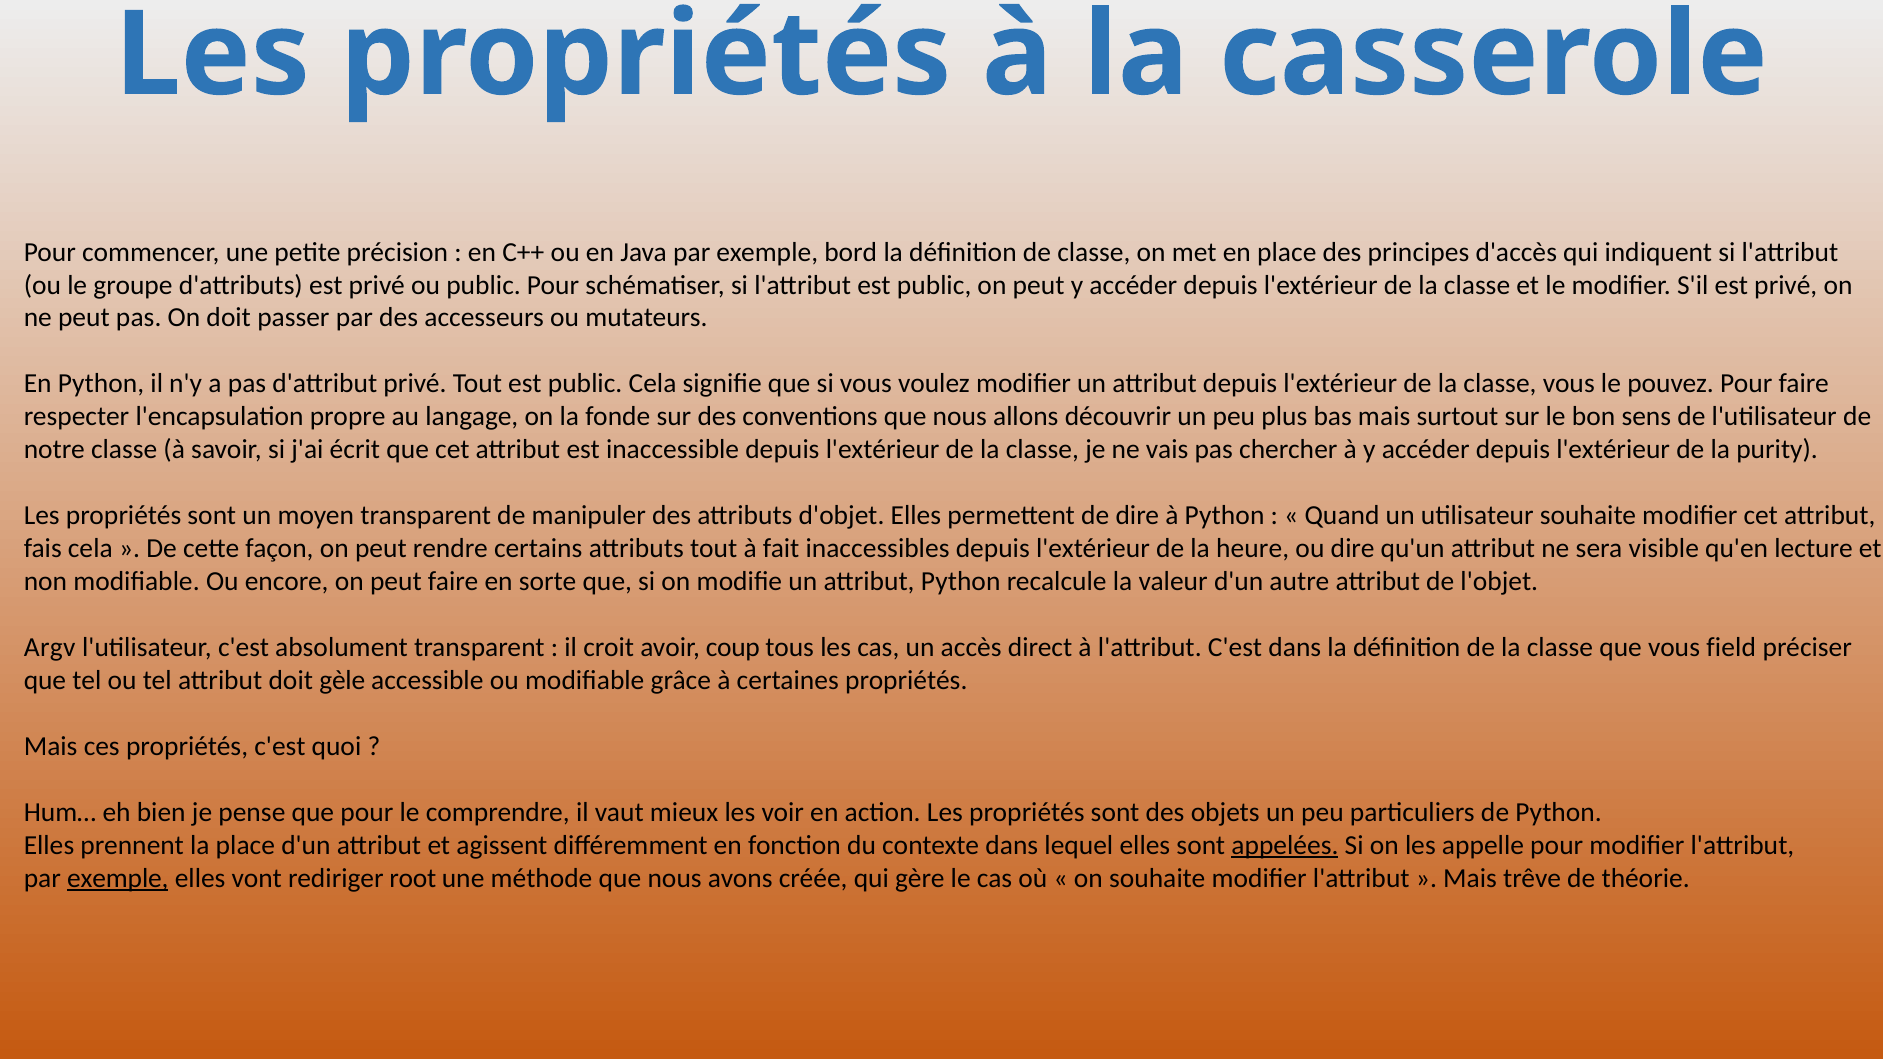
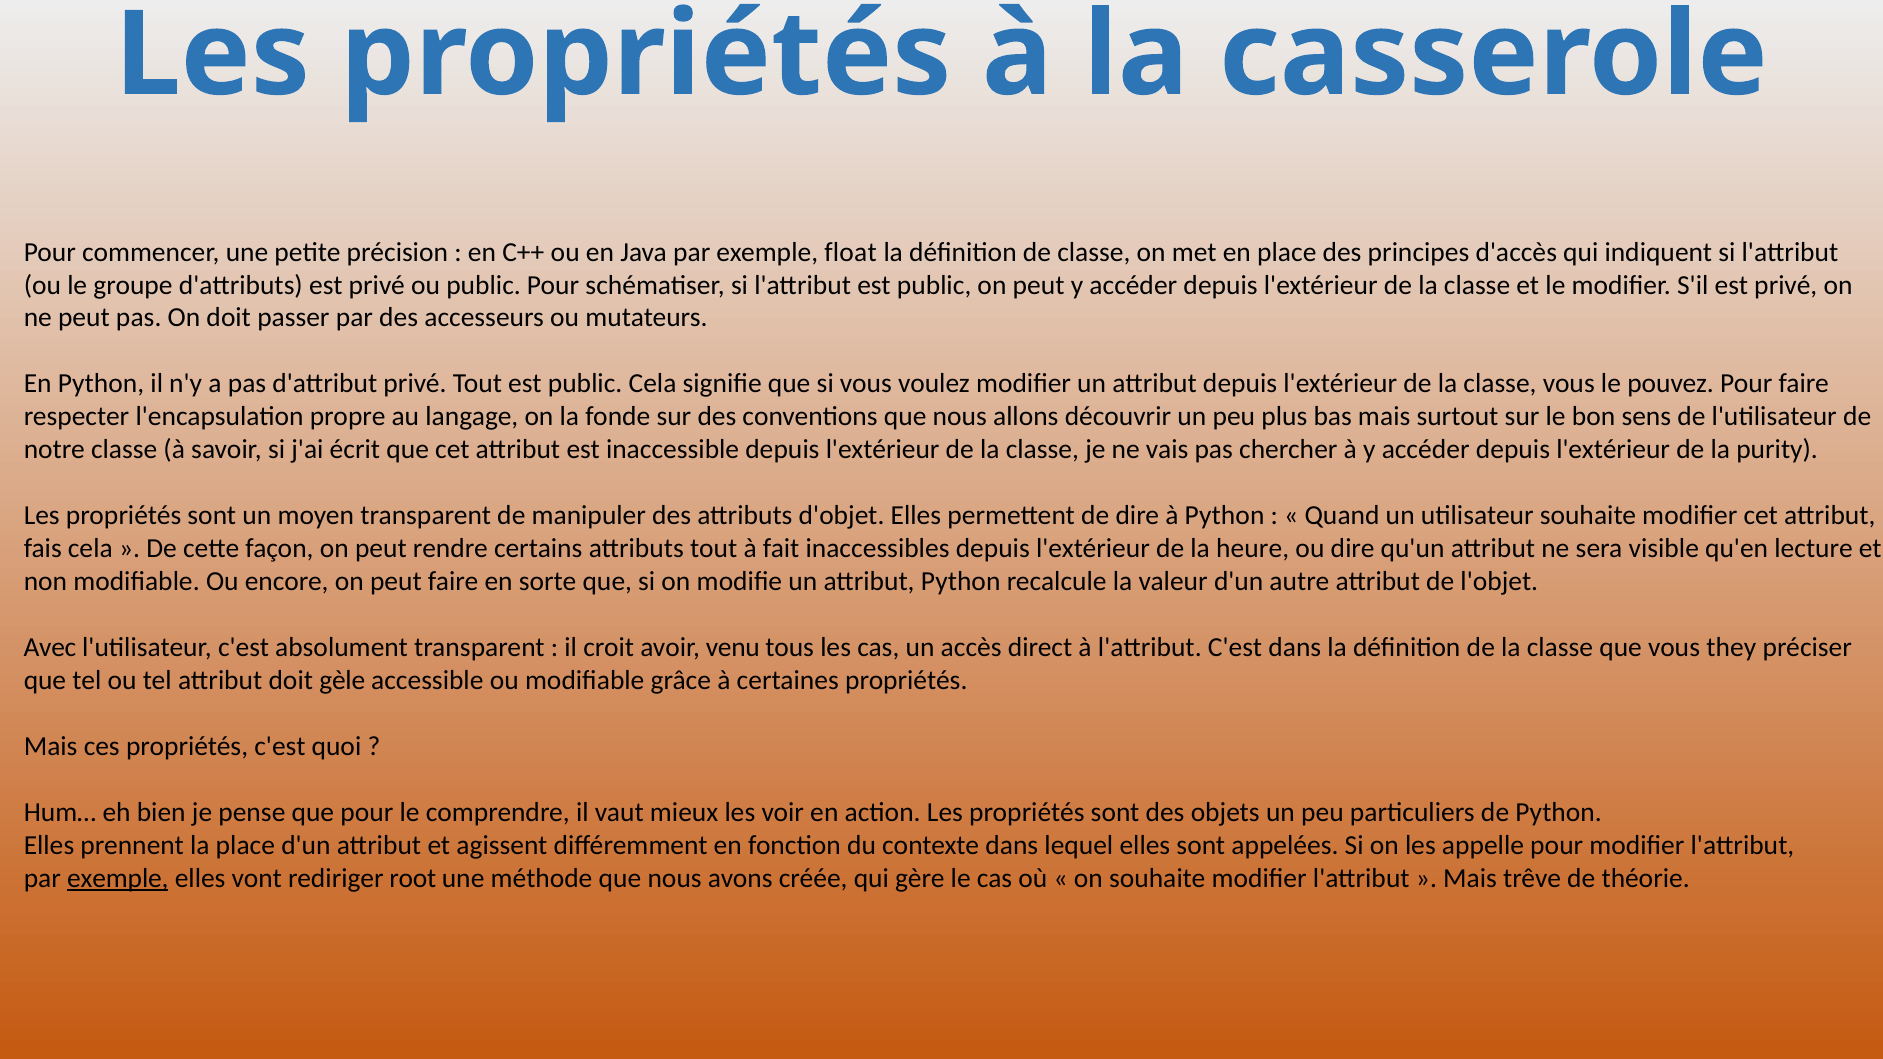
bord: bord -> float (851, 252)
Argv: Argv -> Avec (50, 648)
coup: coup -> venu (733, 648)
field: field -> they (1731, 648)
appelées underline: present -> none (1285, 846)
